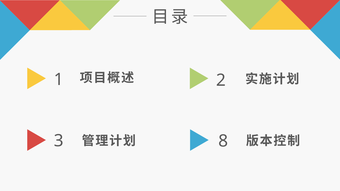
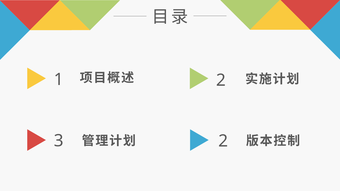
3 8: 8 -> 2 (223, 141)
